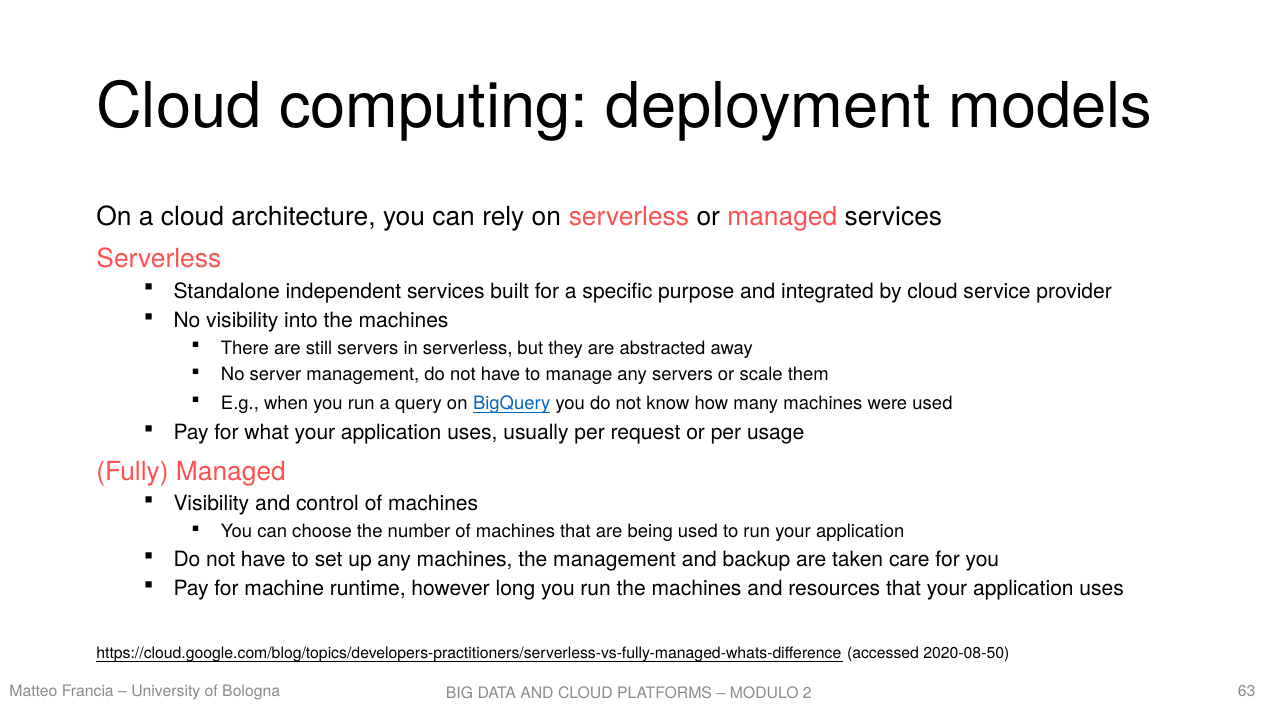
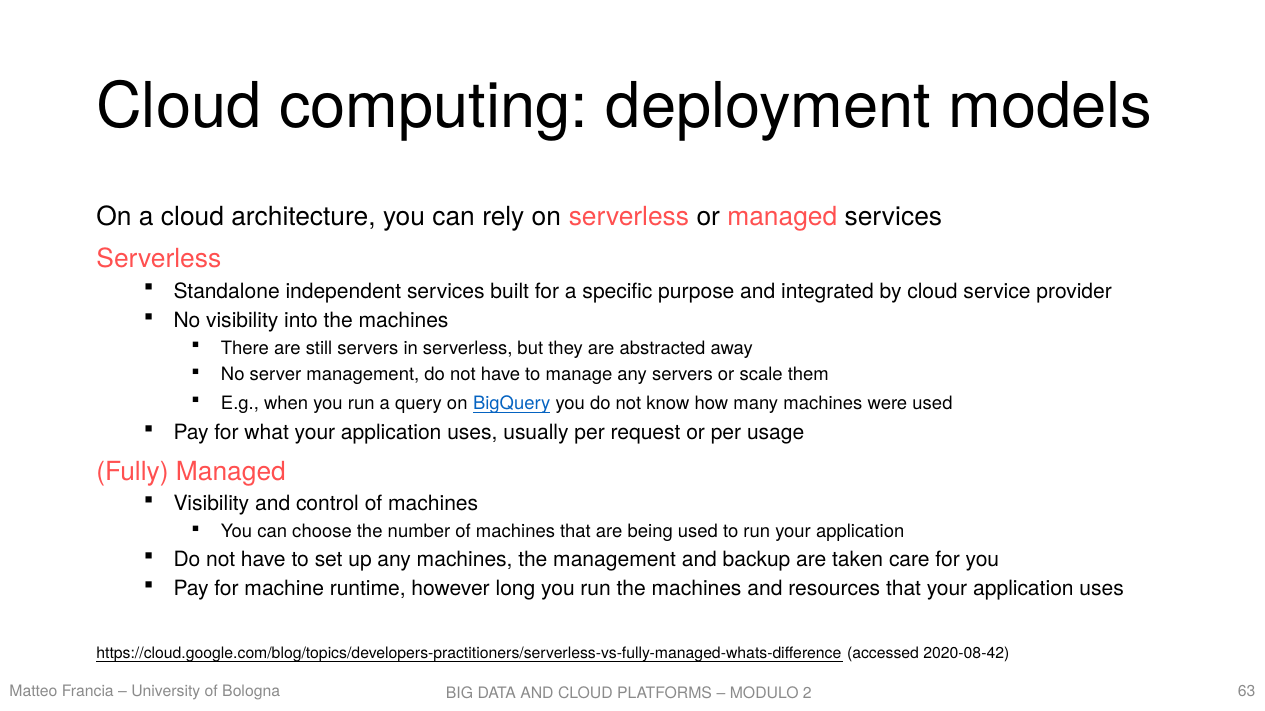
2020-08-50: 2020-08-50 -> 2020-08-42 (966, 654)
